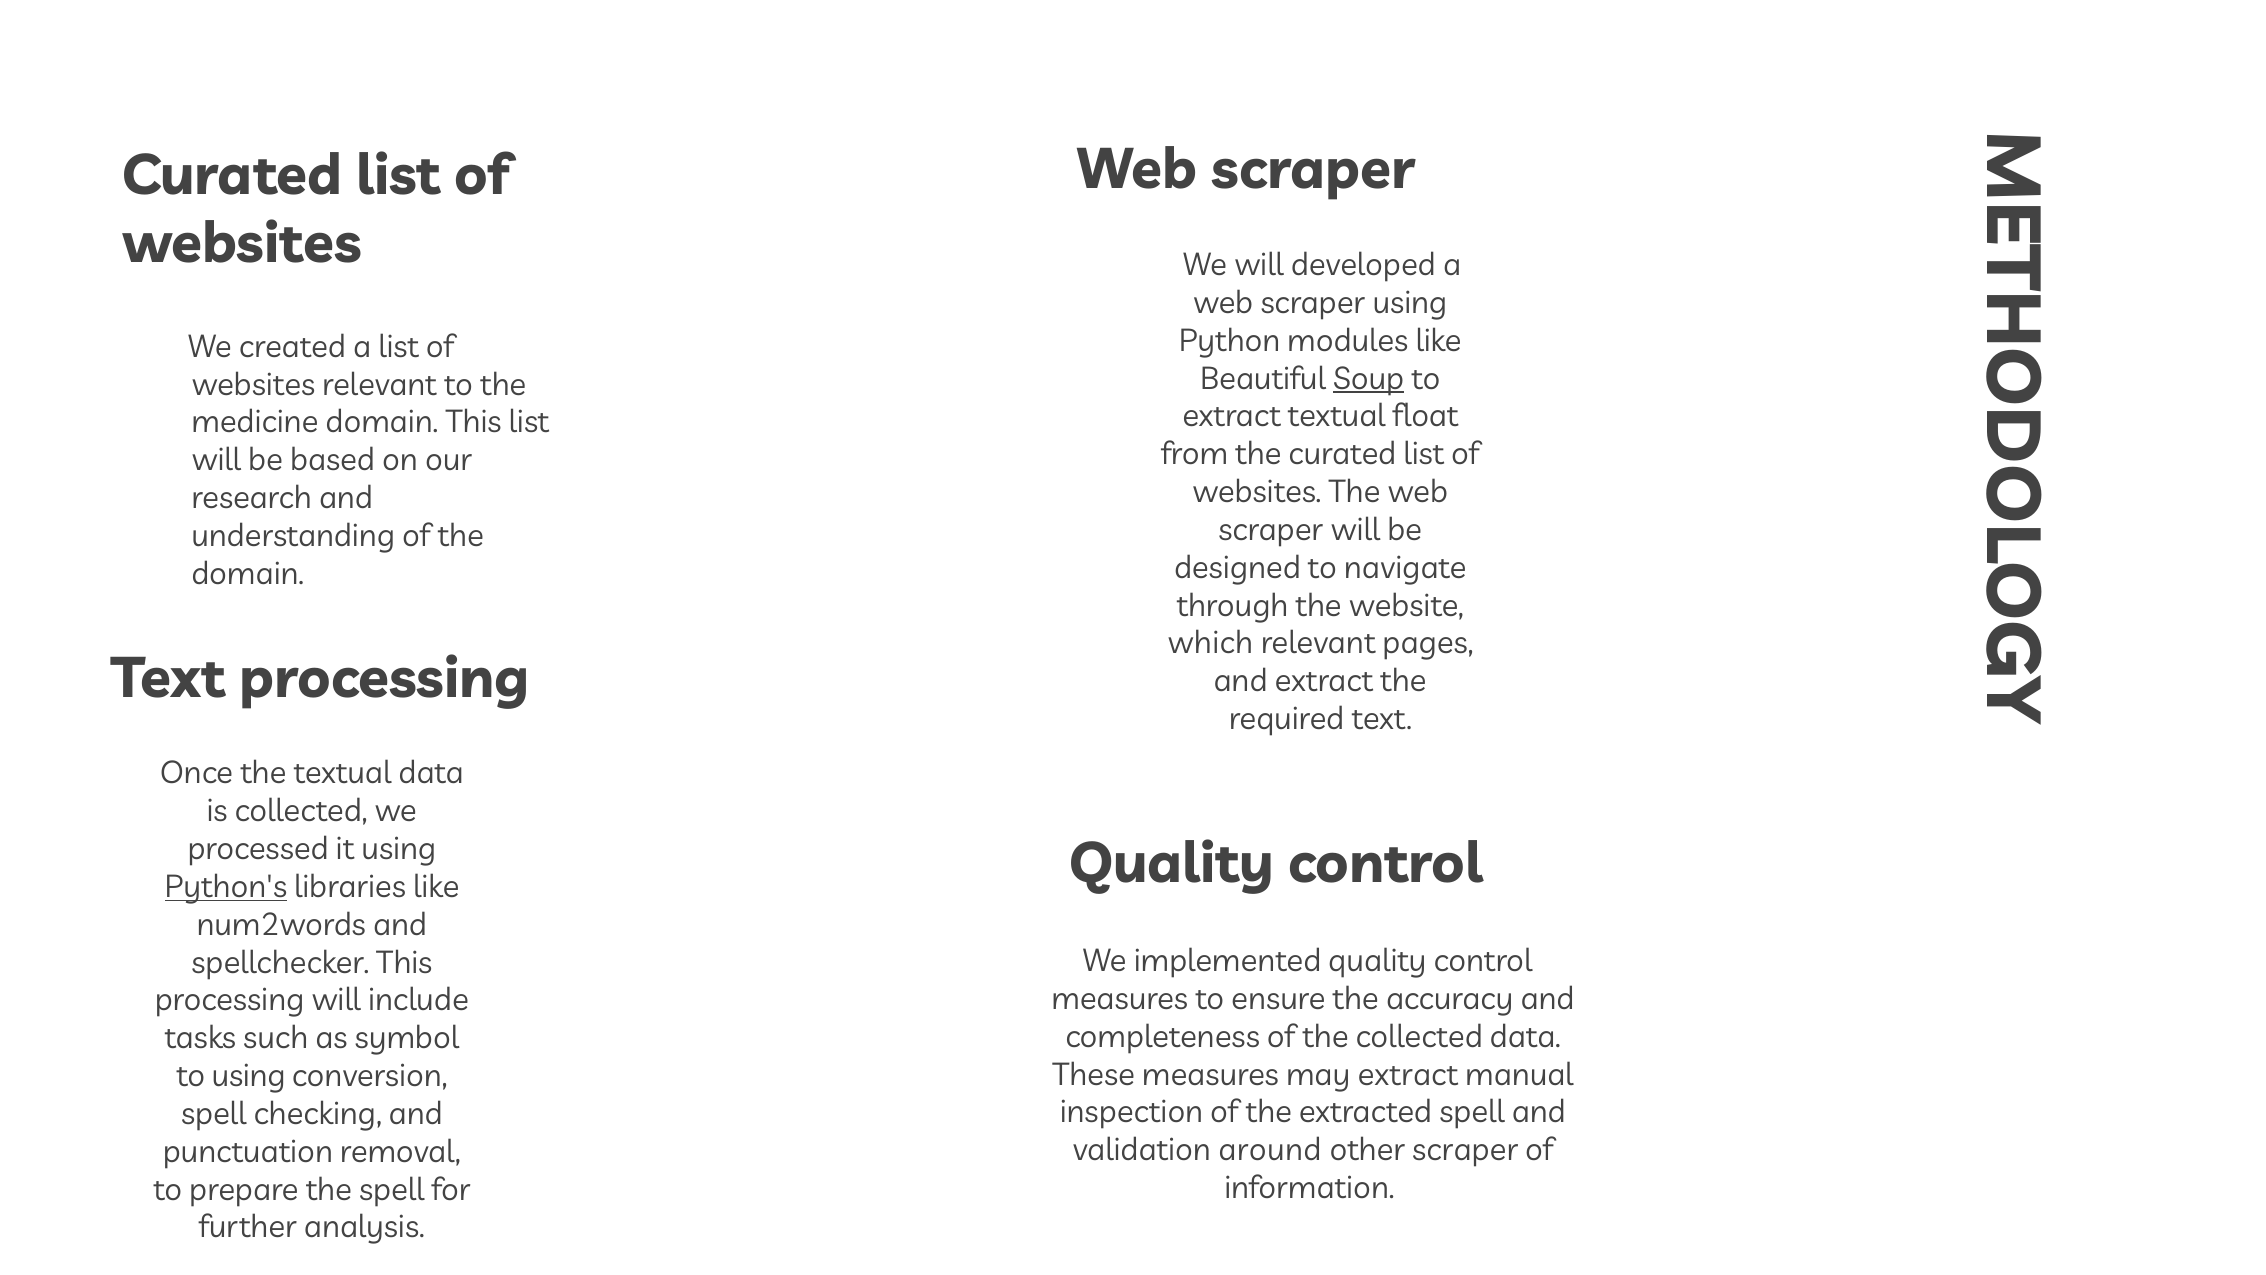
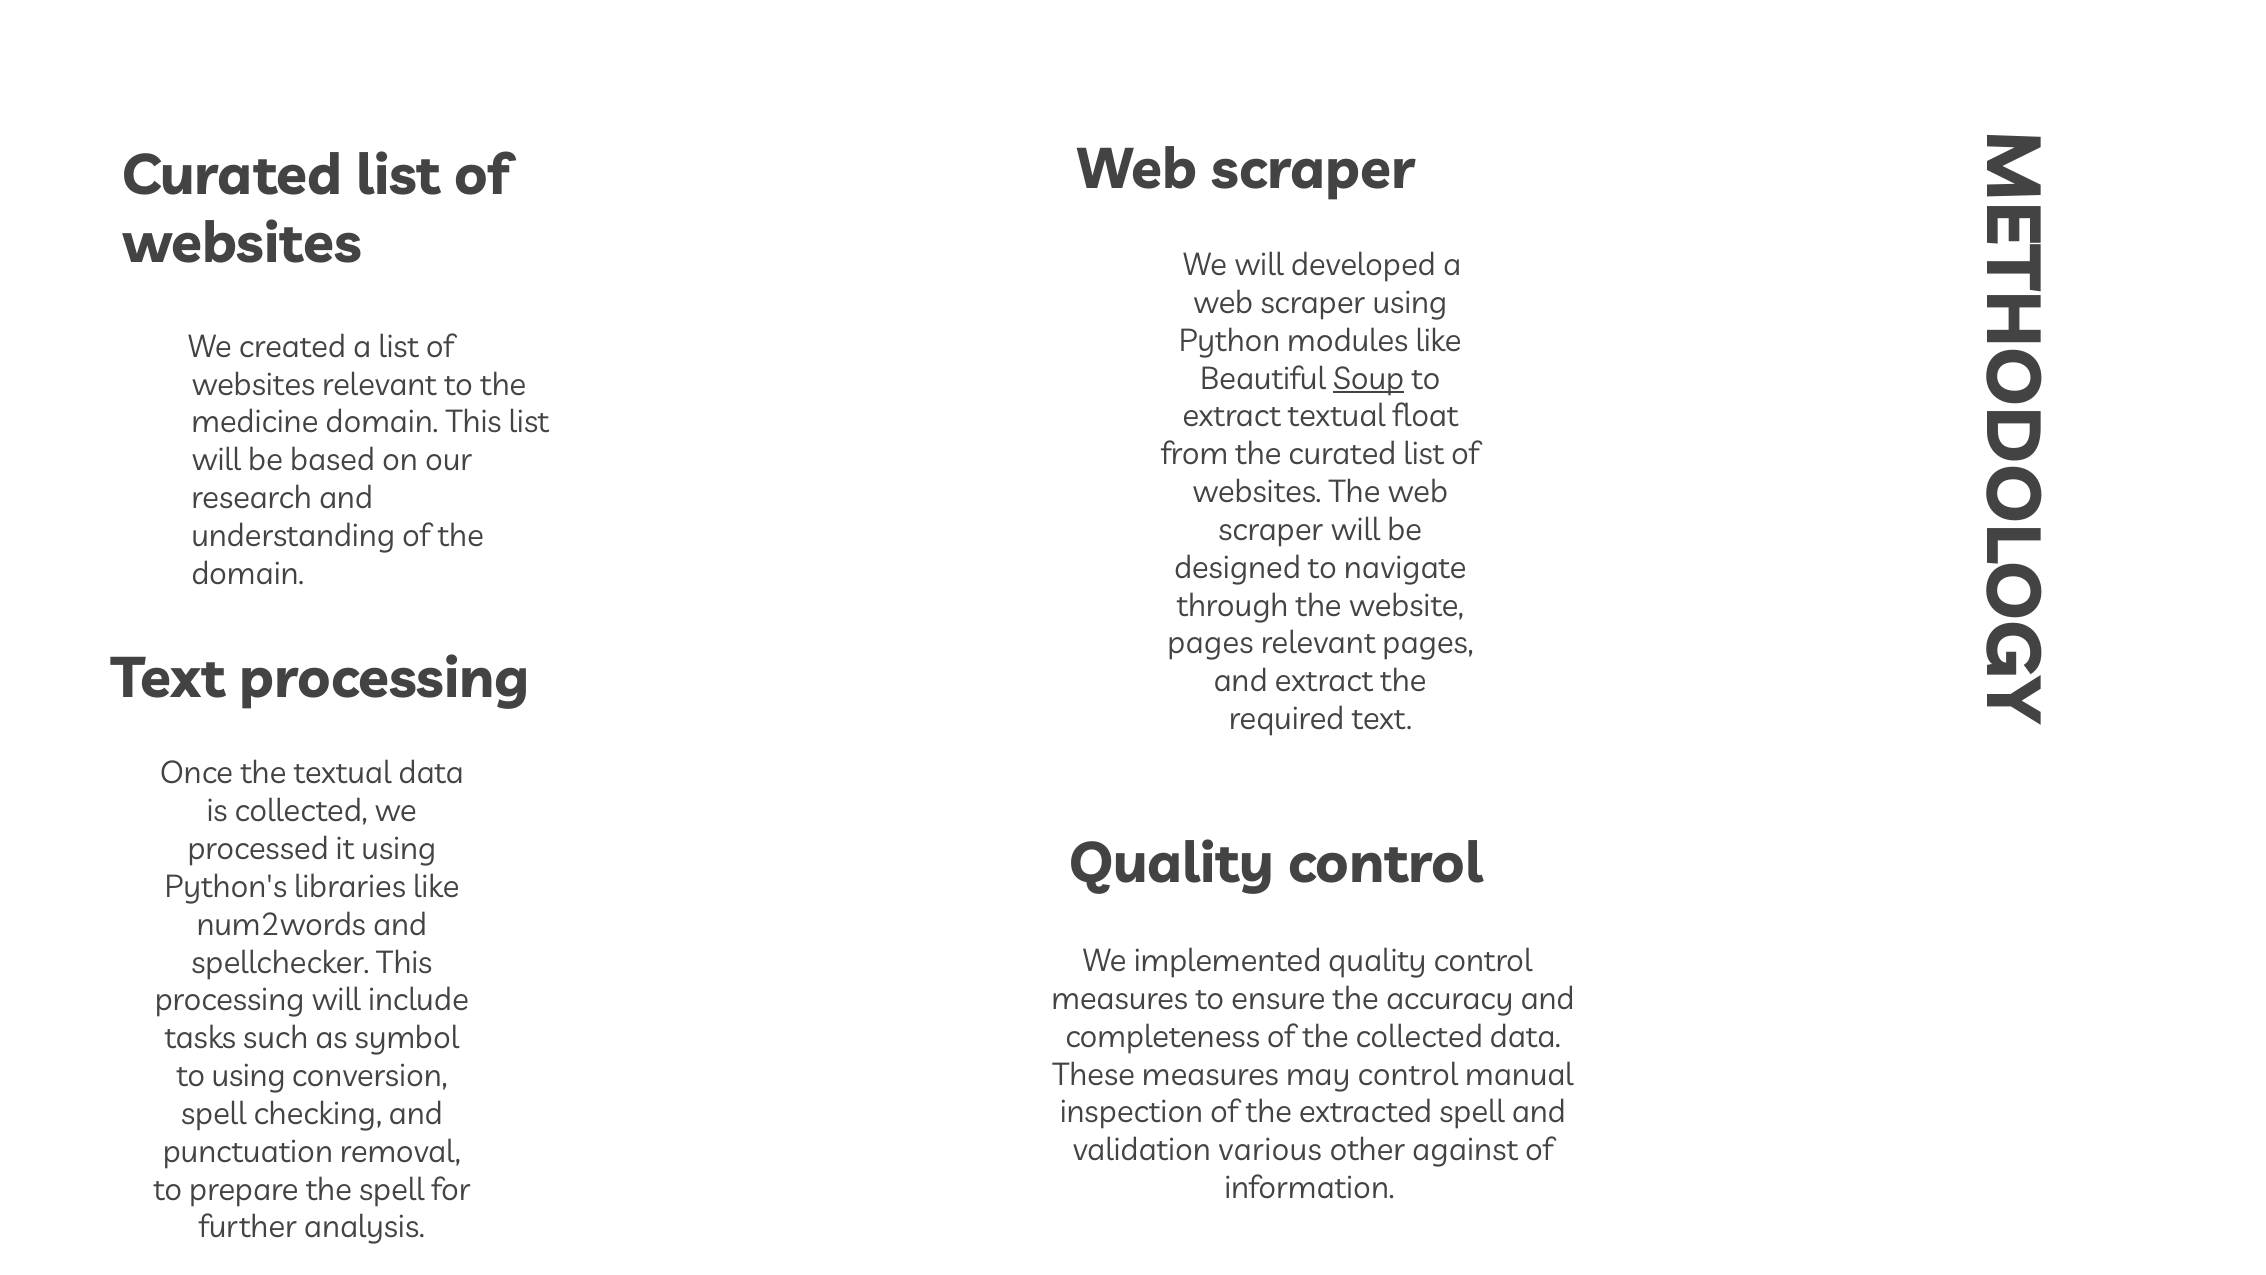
which: which -> pages (1210, 643)
Python's underline: present -> none (226, 887)
may extract: extract -> control (1408, 1074)
around: around -> various (1270, 1150)
other scraper: scraper -> against (1465, 1150)
